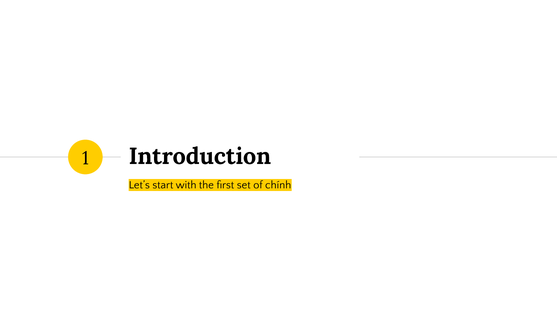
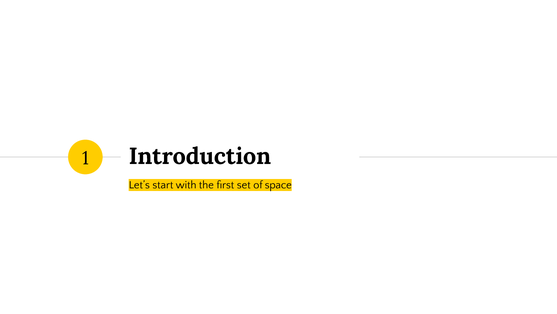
chính: chính -> space (278, 184)
